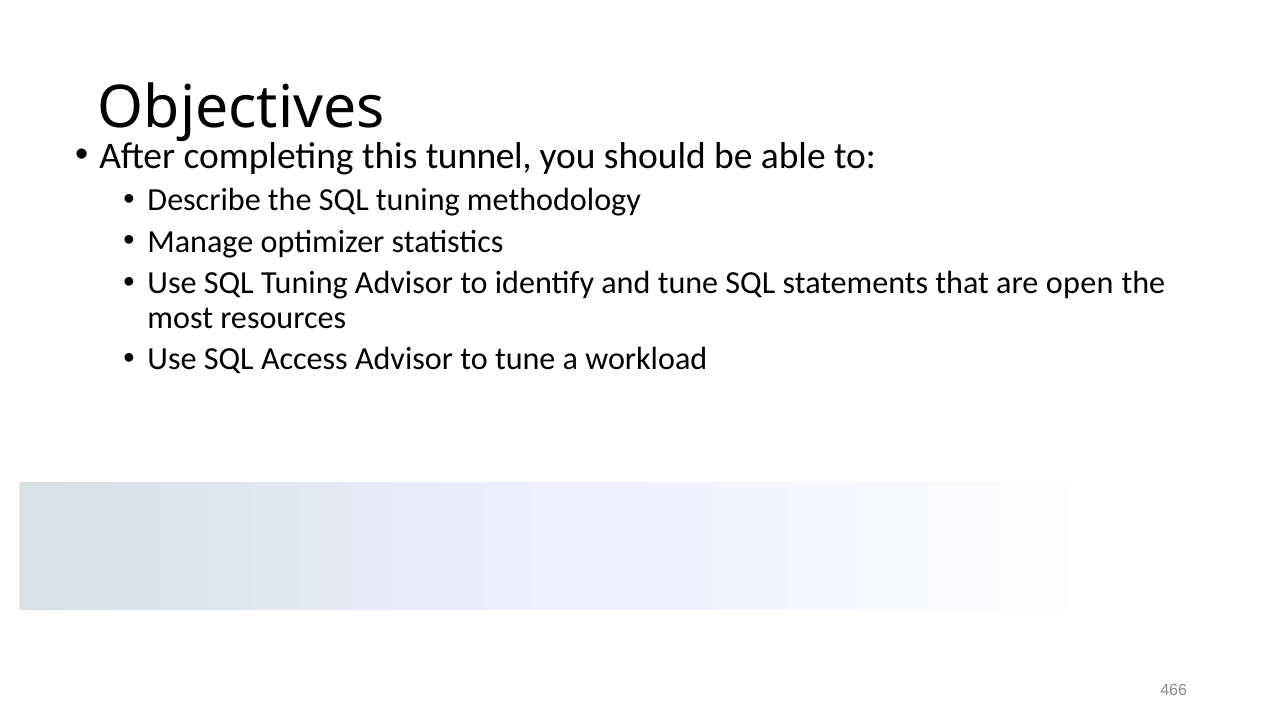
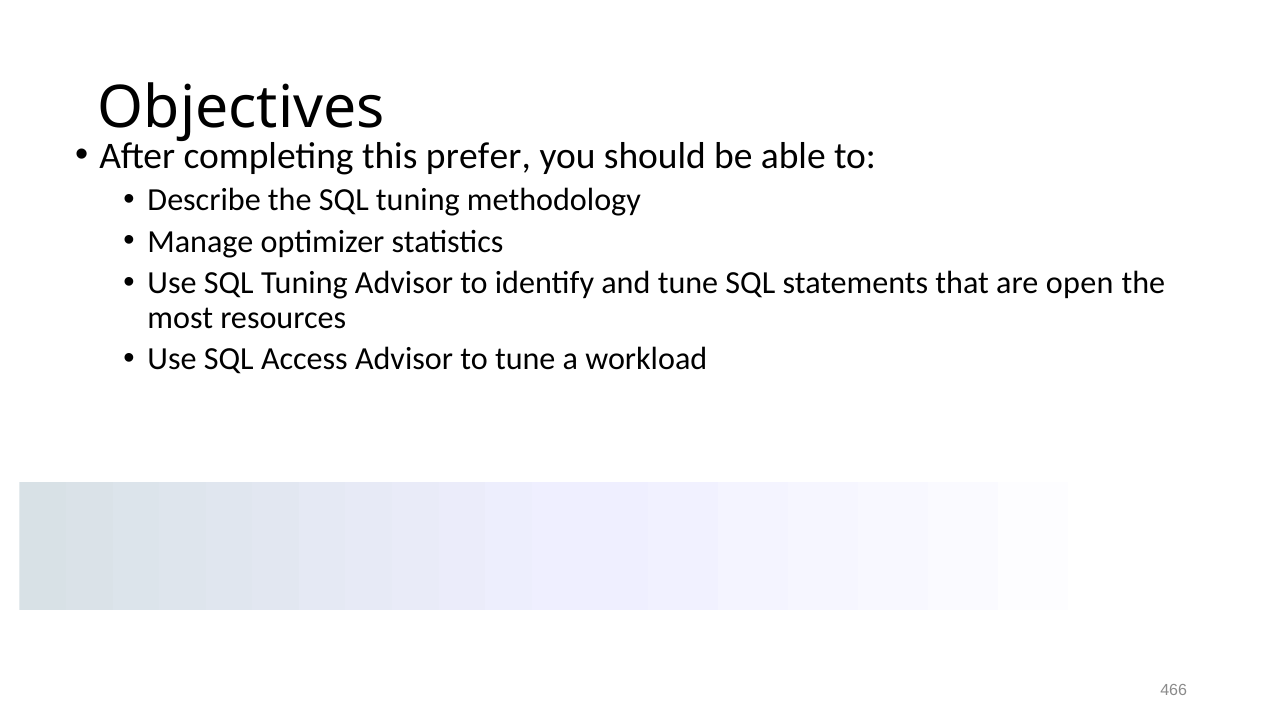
tunnel: tunnel -> prefer (478, 156)
